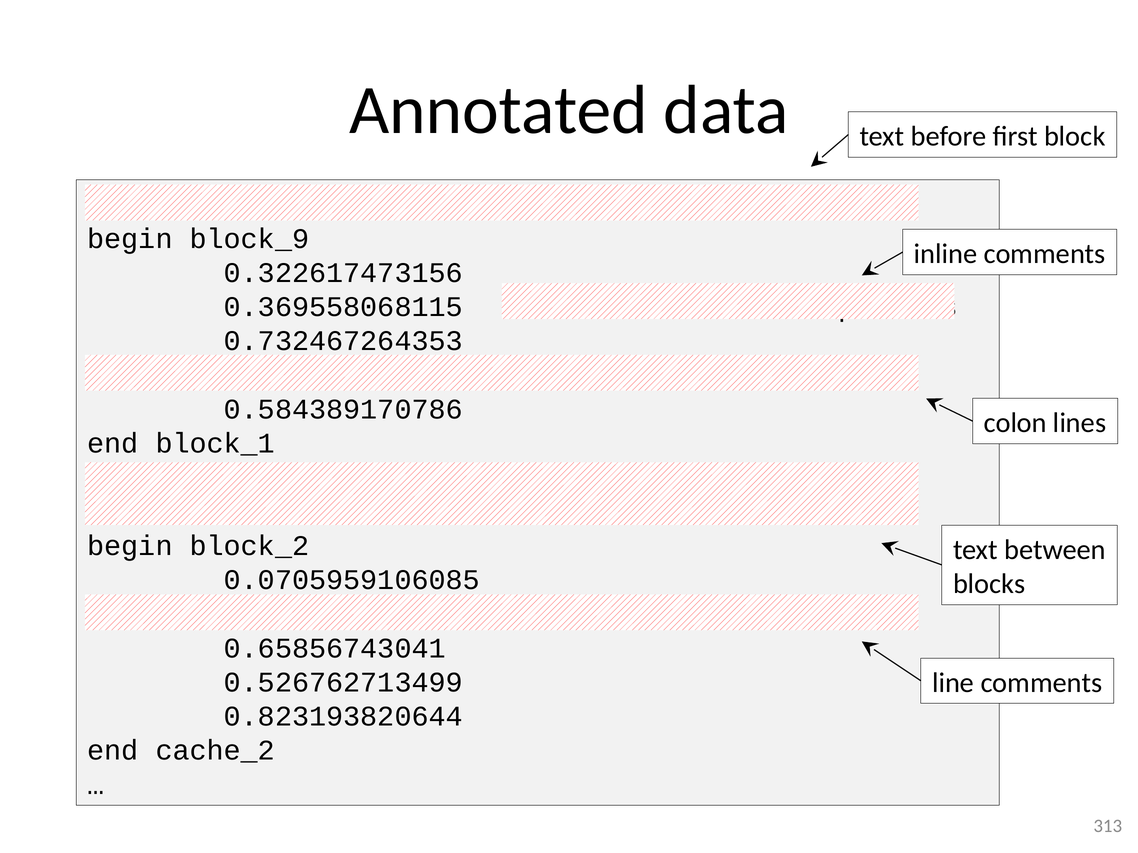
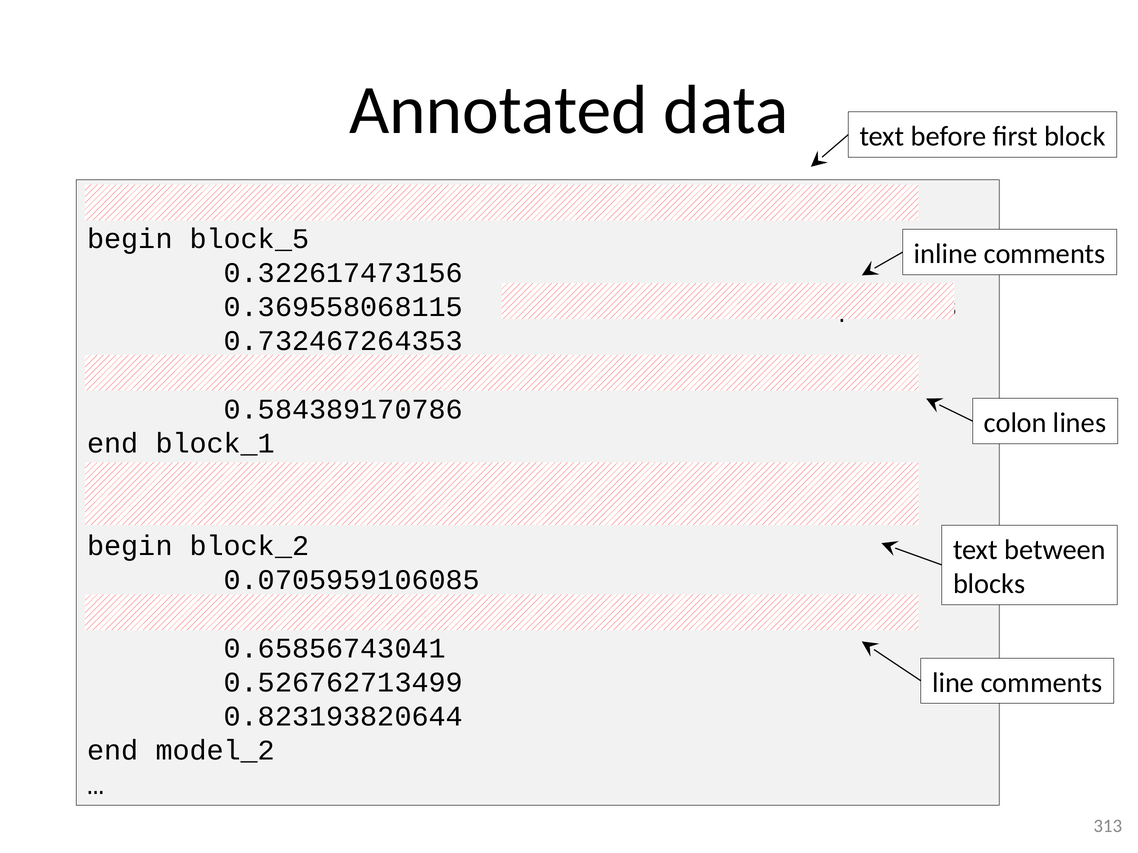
block_9: block_9 -> block_5 (249, 239)
cache_2: cache_2 -> model_2 (215, 751)
